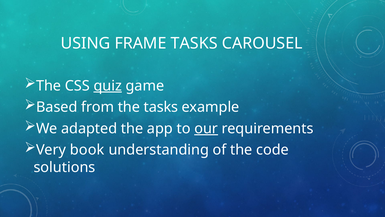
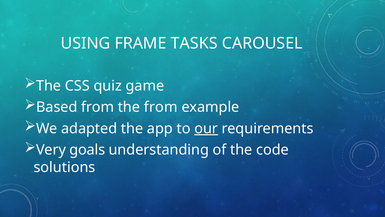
quiz underline: present -> none (108, 86)
the tasks: tasks -> from (161, 107)
book: book -> goals (87, 150)
